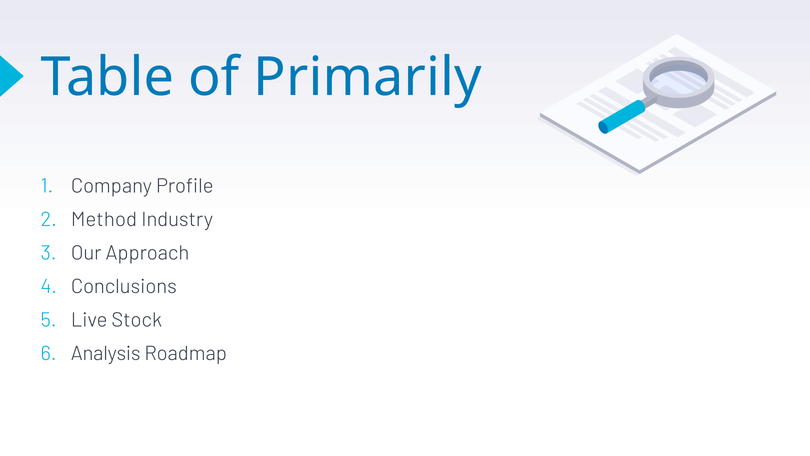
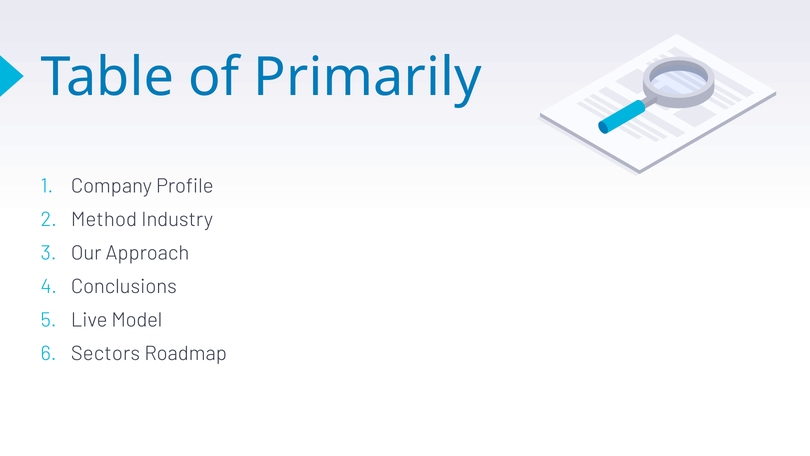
Stock: Stock -> Model (137, 320)
Analysis: Analysis -> Sectors (106, 353)
